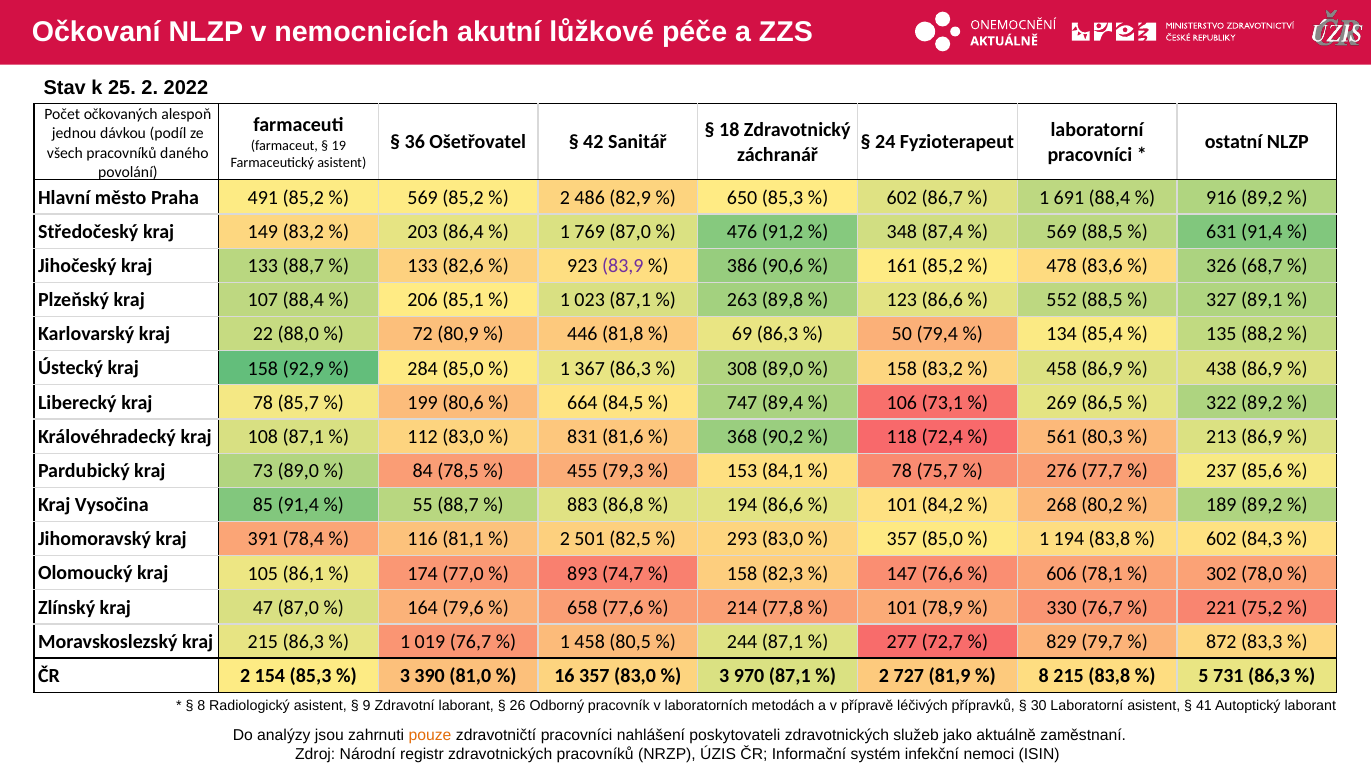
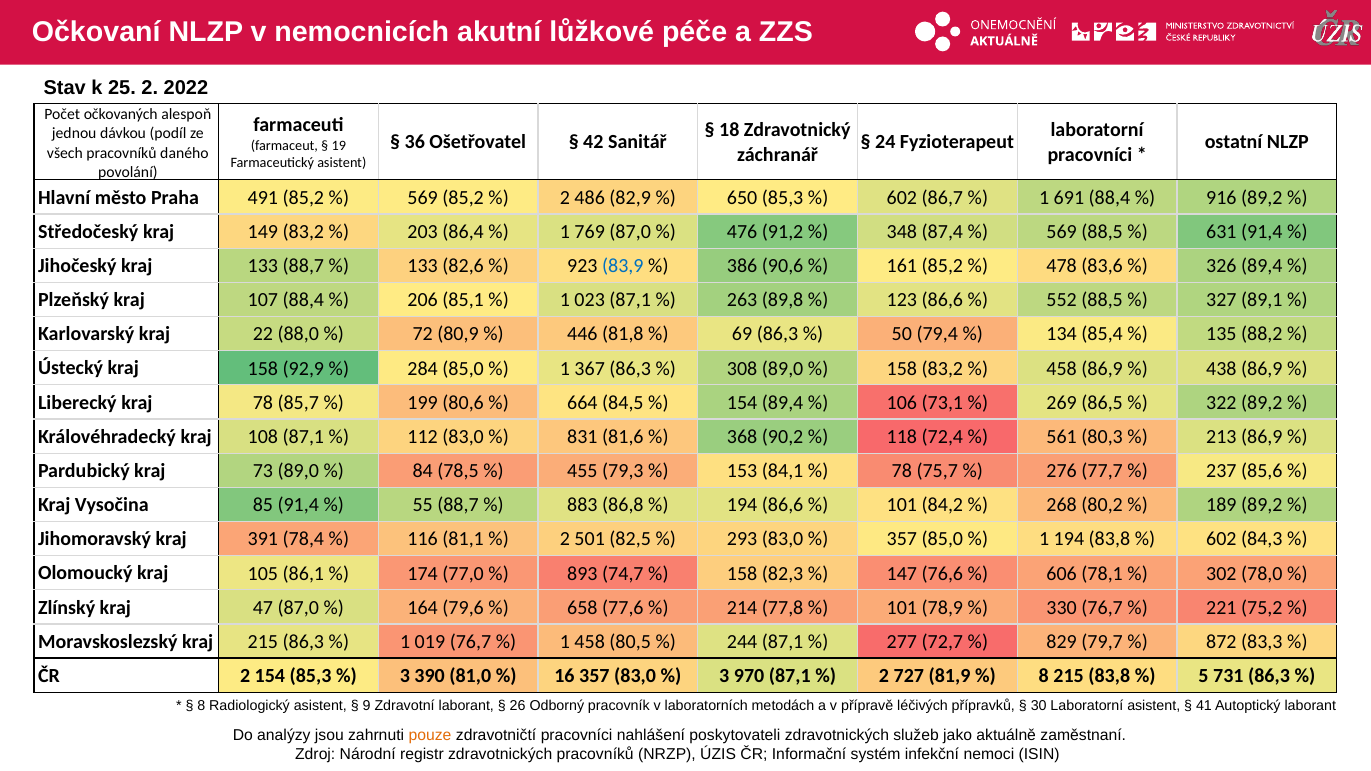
83,9 colour: purple -> blue (623, 266)
326 68,7: 68,7 -> 89,4 (1262, 266)
747: 747 -> 154 (742, 403)
